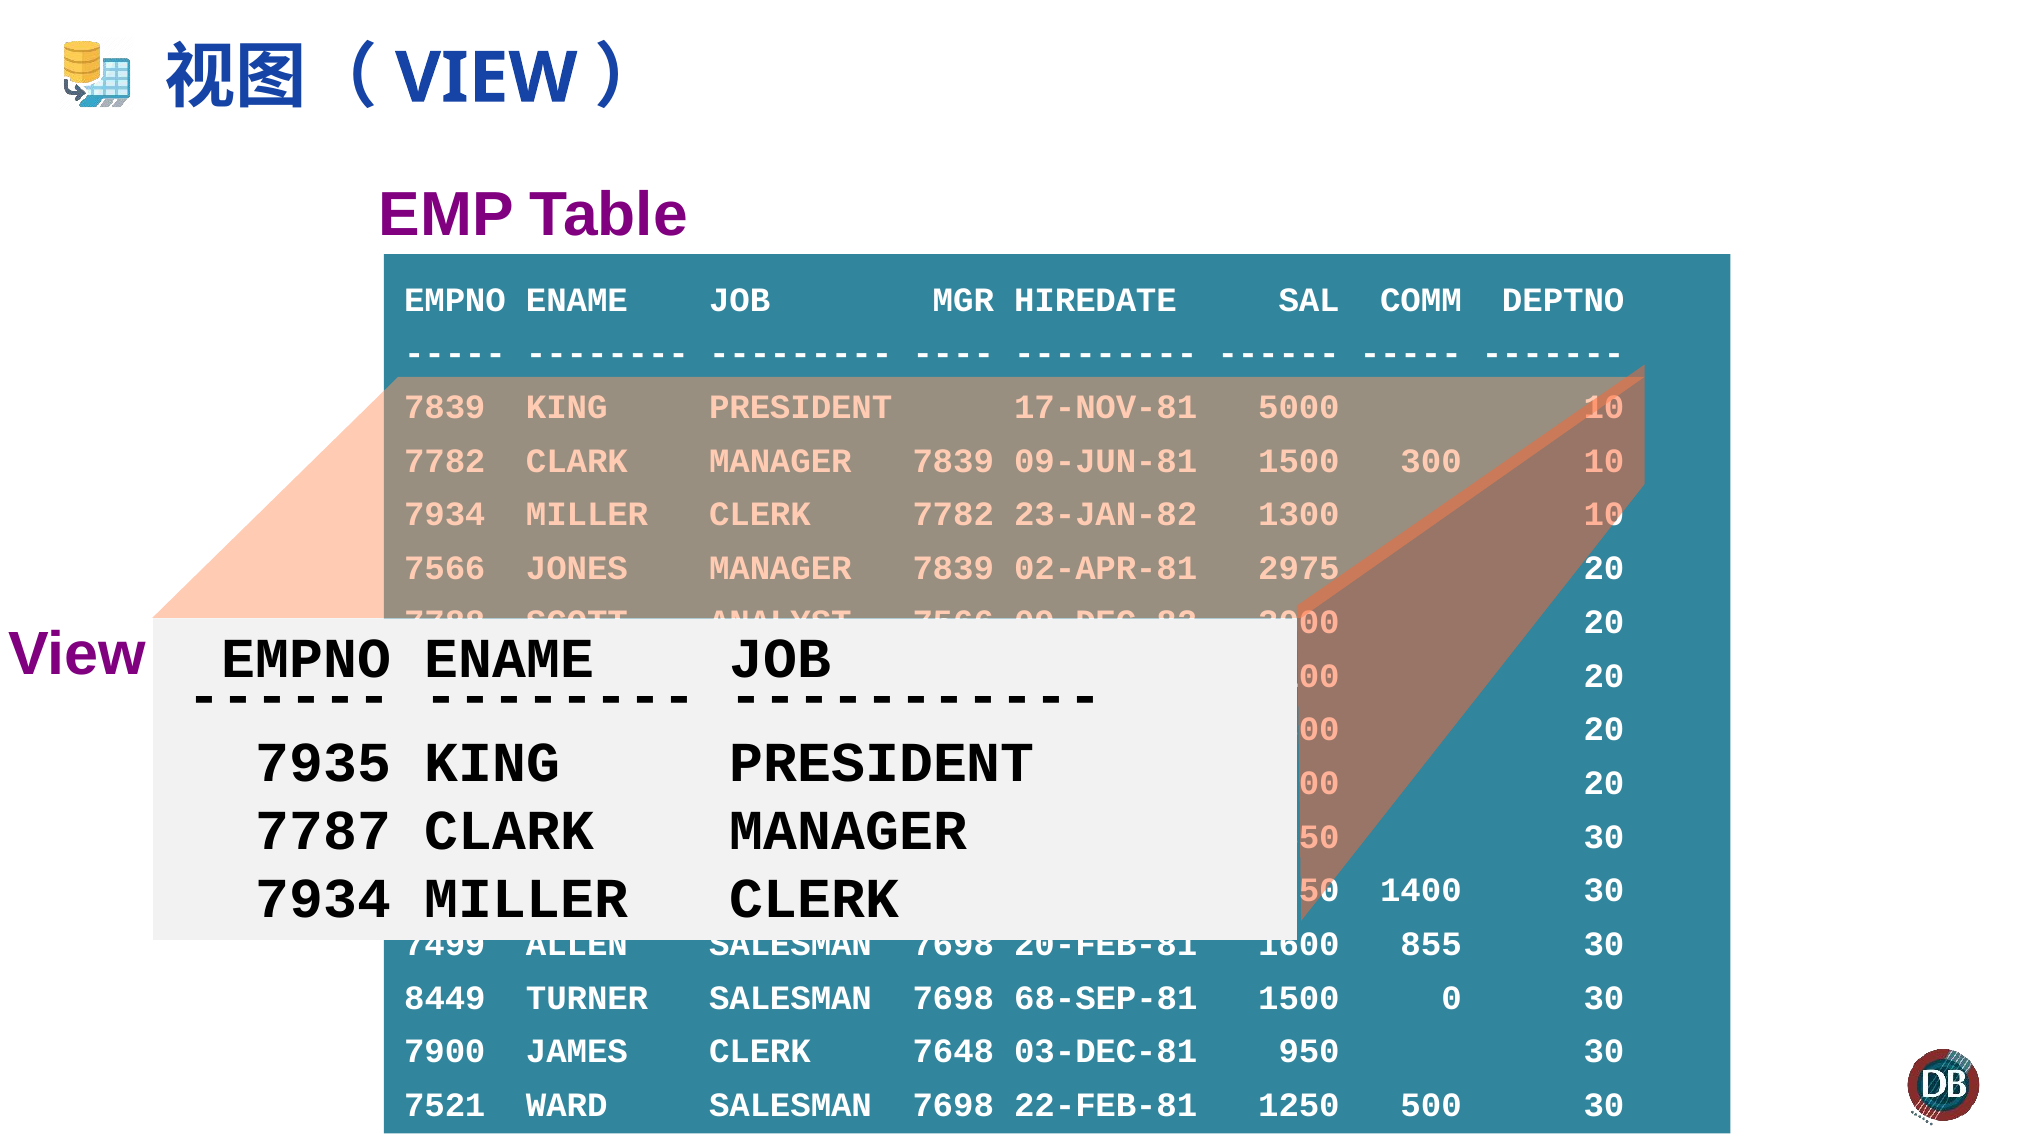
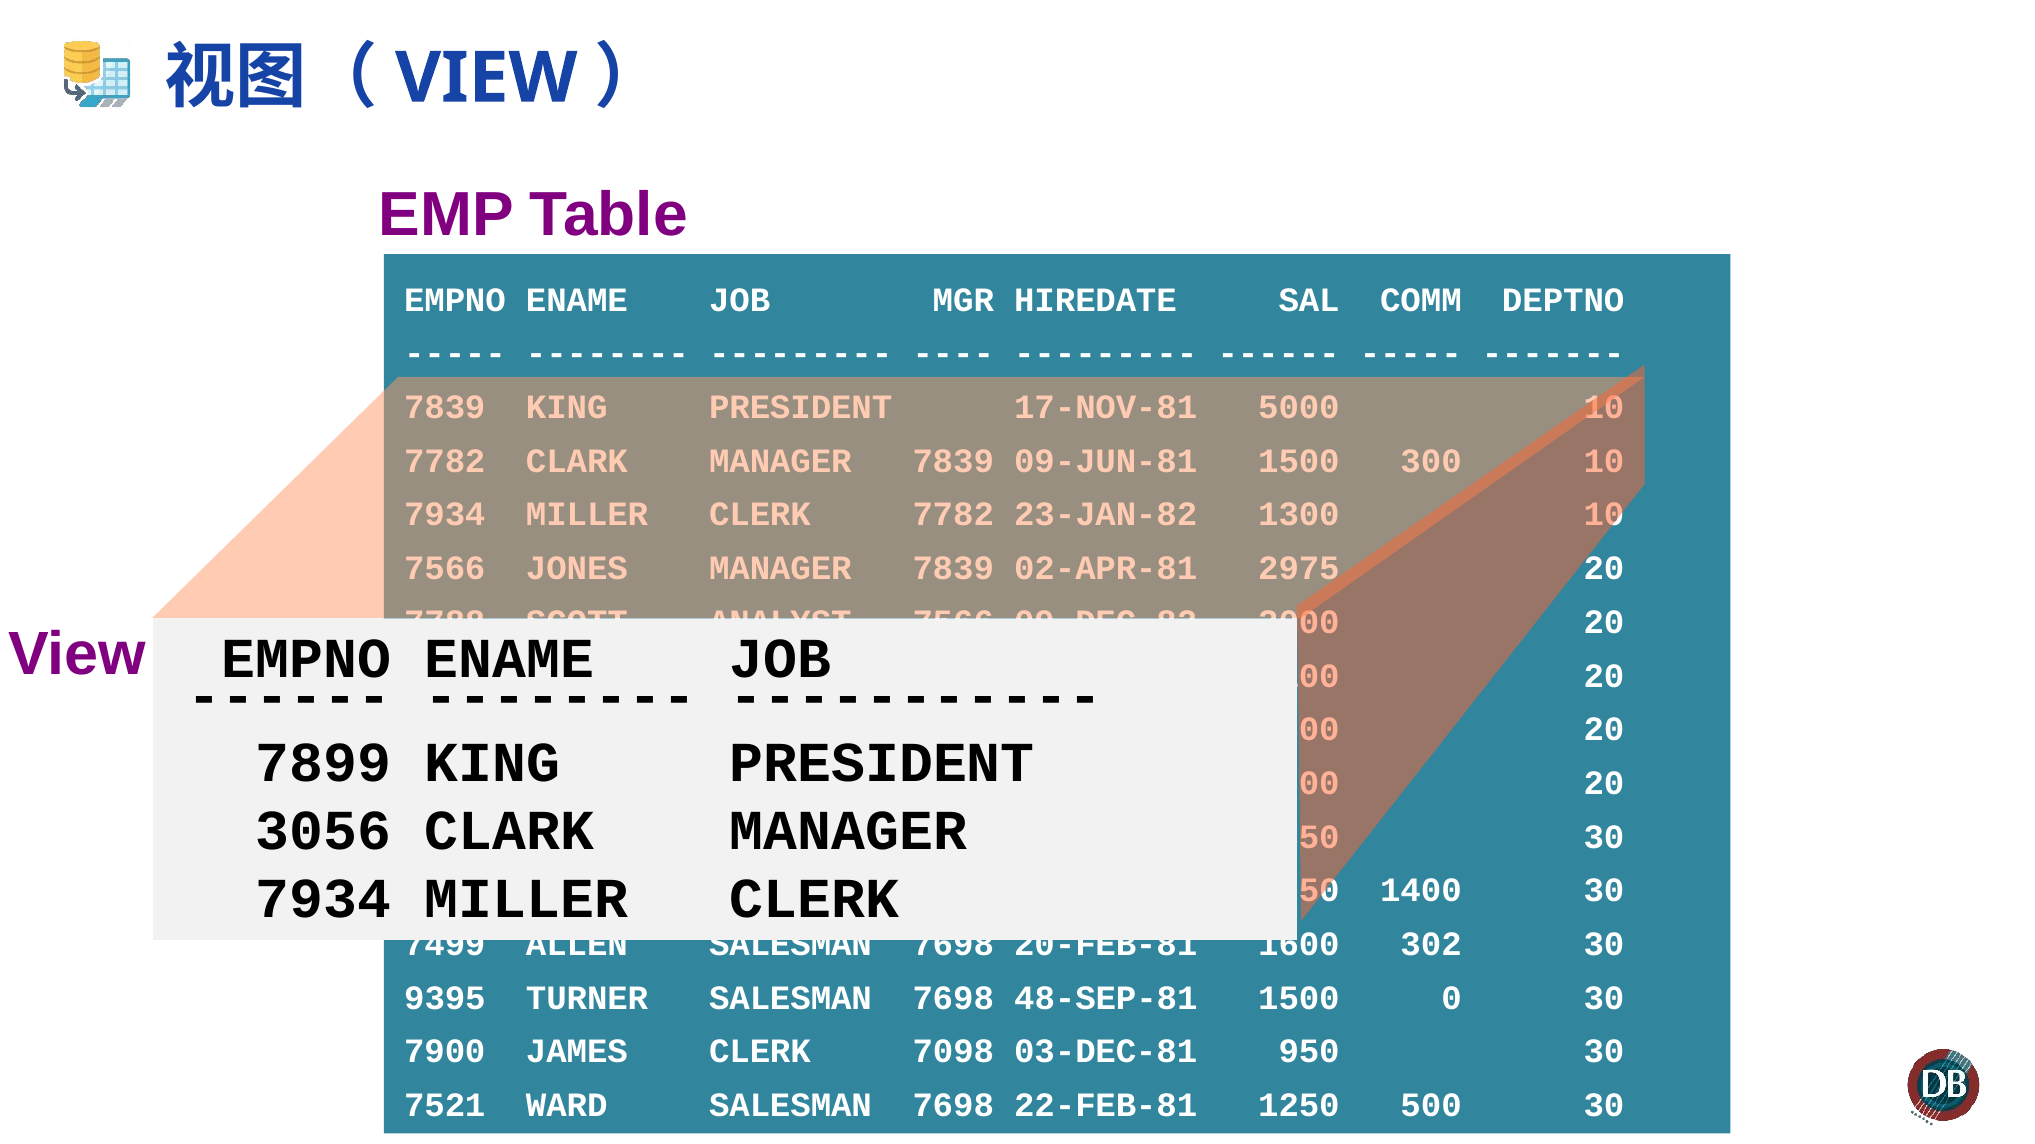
7935: 7935 -> 7899 (323, 764)
7787: 7787 -> 3056 (323, 831)
855: 855 -> 302 (1431, 945)
8449: 8449 -> 9395 (445, 999)
68-SEP-81: 68-SEP-81 -> 48-SEP-81 (1106, 999)
7648: 7648 -> 7098 (953, 1052)
